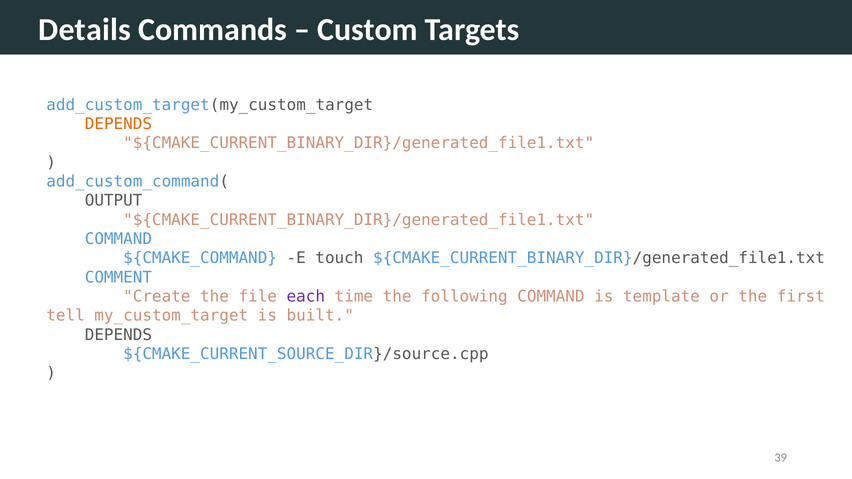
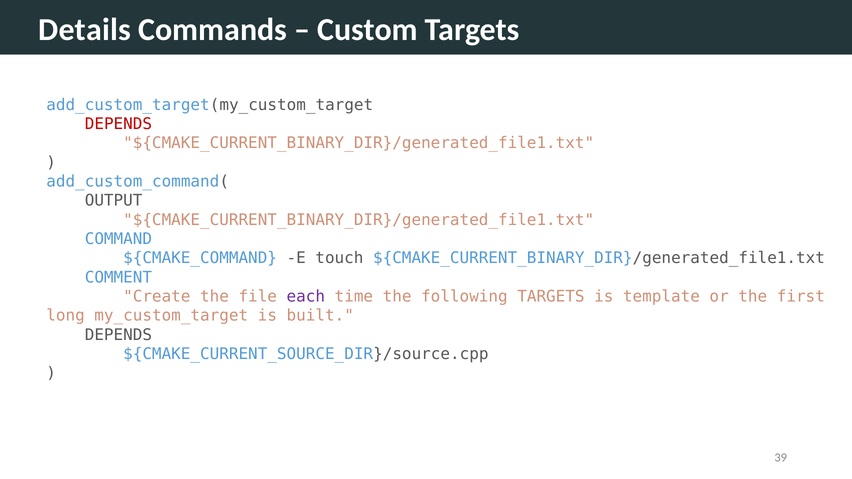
DEPENDS colour: orange -> red (118, 124)
following COMMAND: COMMAND -> TARGETS (551, 297)
tell: tell -> long (66, 316)
